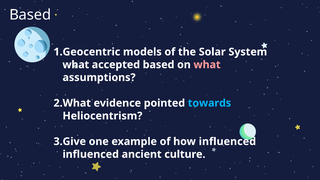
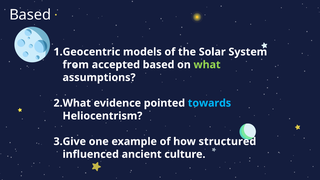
what: what -> from (76, 65)
what colour: pink -> light green (207, 65)
how influenced: influenced -> structured (227, 141)
